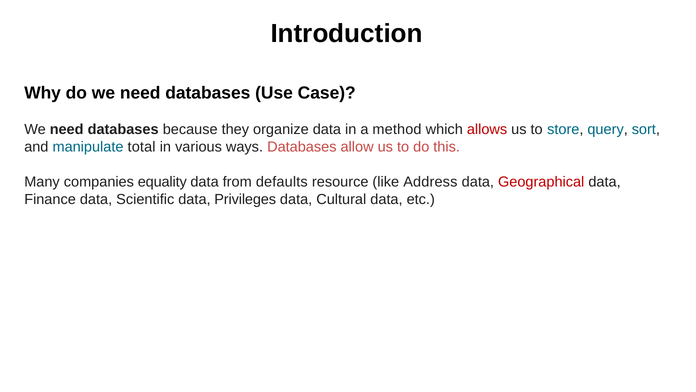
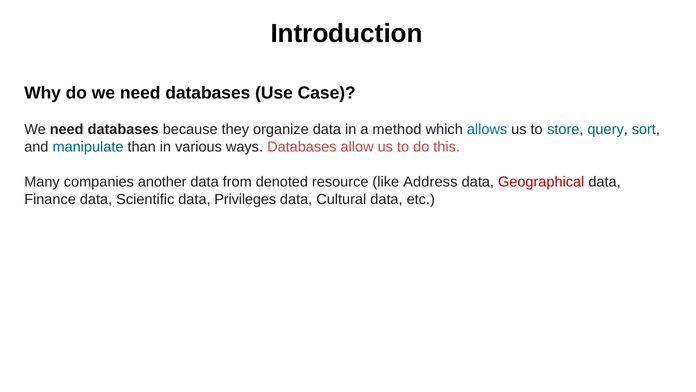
allows colour: red -> blue (487, 129)
total: total -> than (142, 147)
equality: equality -> another (162, 182)
defaults: defaults -> denoted (282, 182)
